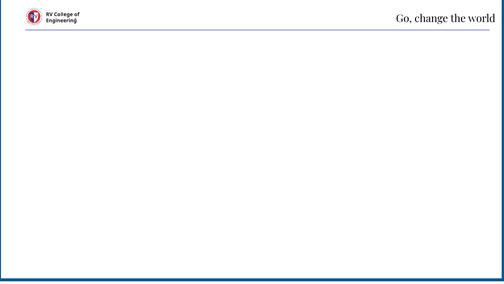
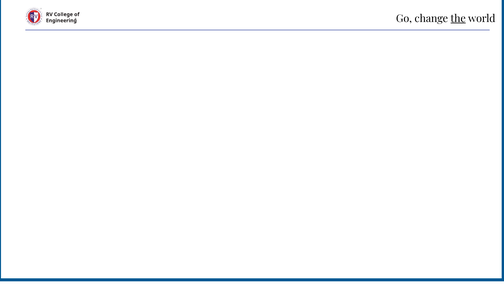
the underline: none -> present (458, 19)
